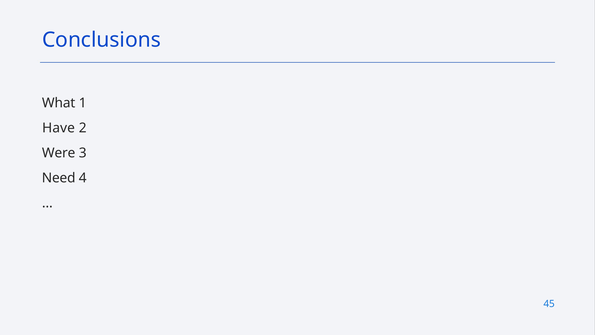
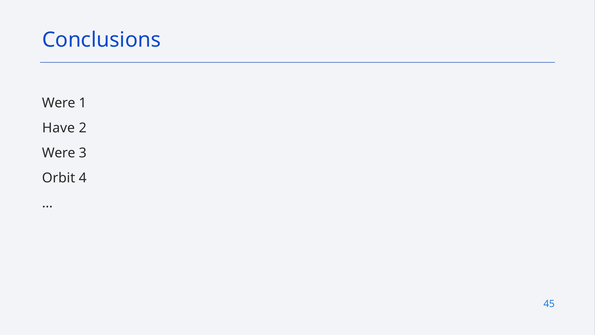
What: What -> Were (59, 103)
Need: Need -> Orbit (59, 178)
